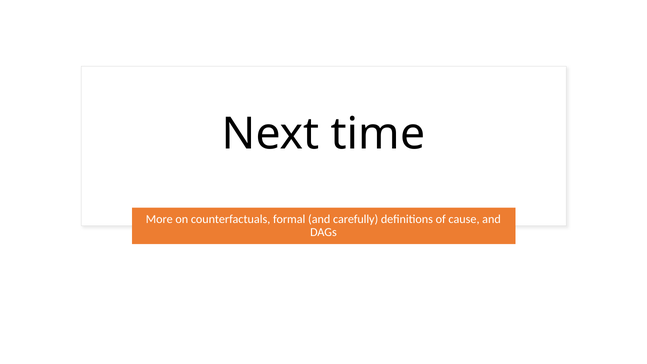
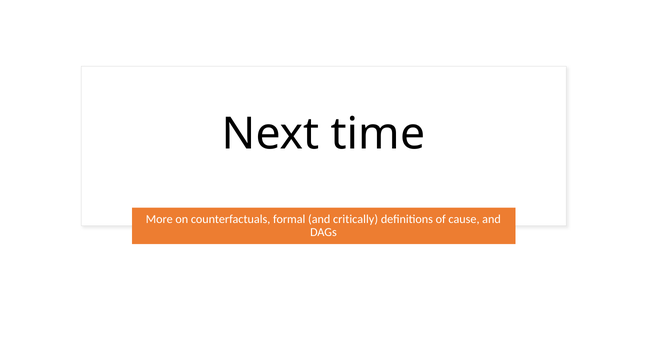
carefully: carefully -> critically (356, 219)
